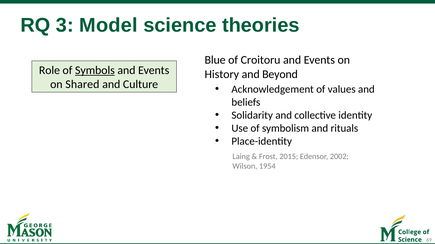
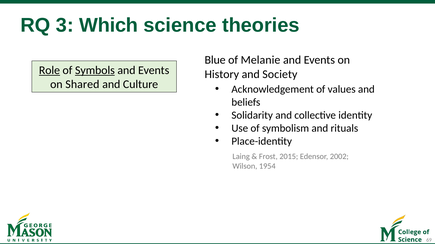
Model: Model -> Which (109, 25)
Croitoru: Croitoru -> Melanie (261, 60)
Role underline: none -> present (49, 70)
Beyond: Beyond -> Society (280, 74)
